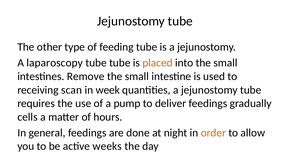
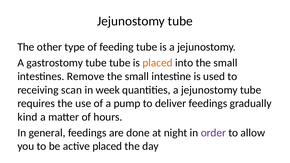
laparoscopy: laparoscopy -> gastrostomy (55, 63)
cells: cells -> kind (28, 117)
order colour: orange -> purple (213, 133)
active weeks: weeks -> placed (107, 146)
